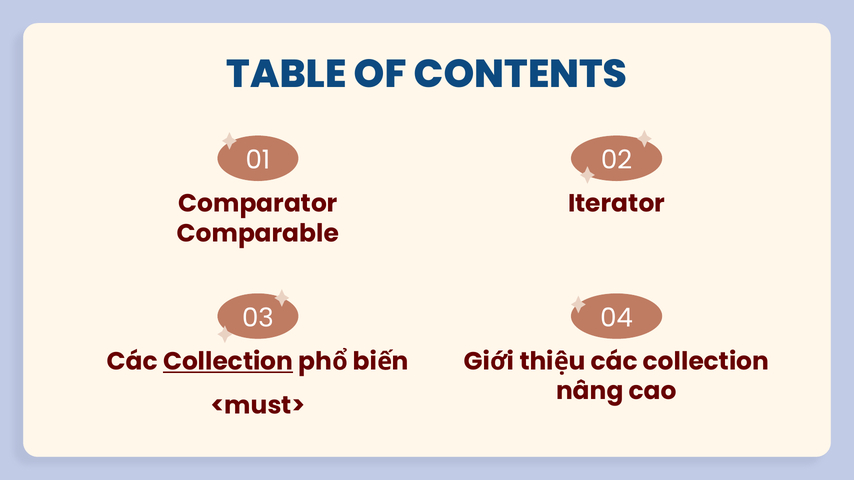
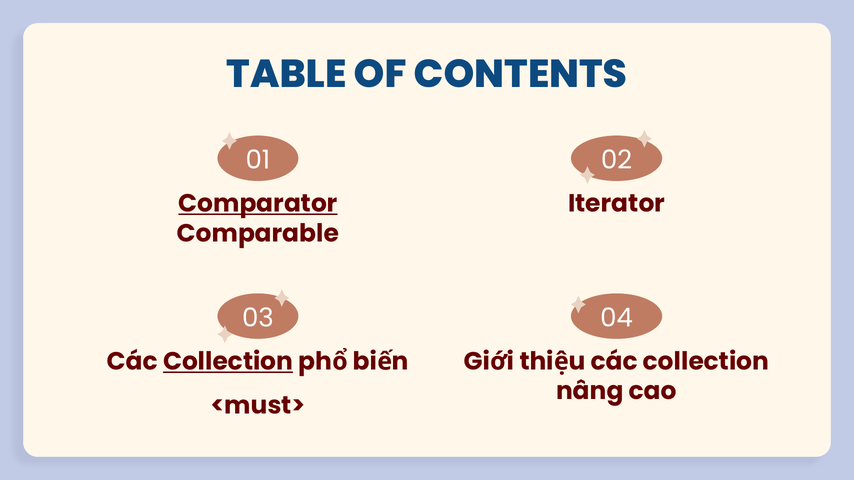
Comparator underline: none -> present (258, 204)
